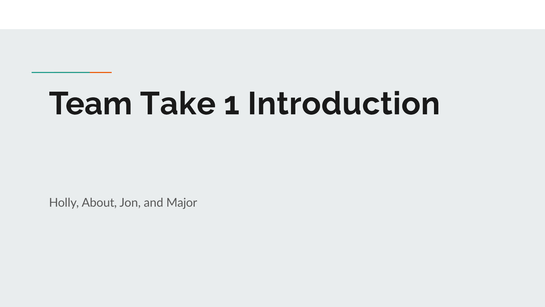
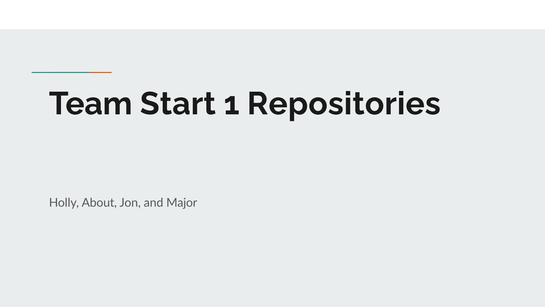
Take: Take -> Start (178, 104)
Introduction: Introduction -> Repositories (344, 104)
